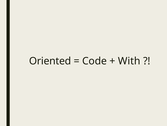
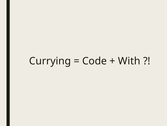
Oriented: Oriented -> Currying (50, 61)
